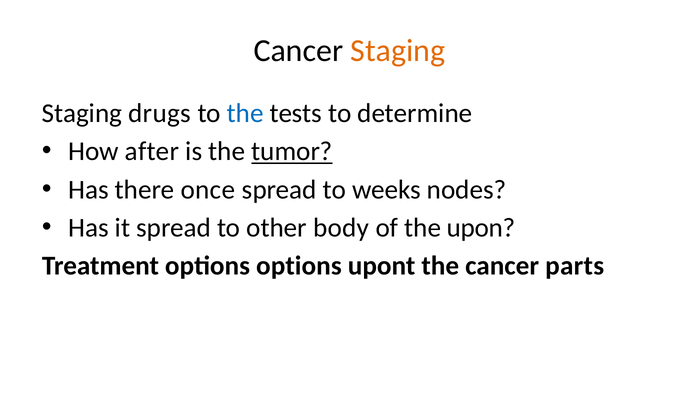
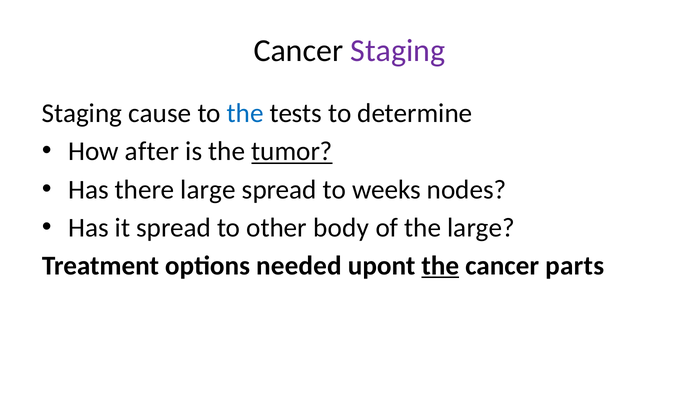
Staging colour: orange -> purple (398, 51)
drugs: drugs -> cause (160, 113)
there once: once -> large (208, 190)
the upon: upon -> large (481, 228)
options options: options -> needed (299, 266)
the underline: none -> present (440, 266)
